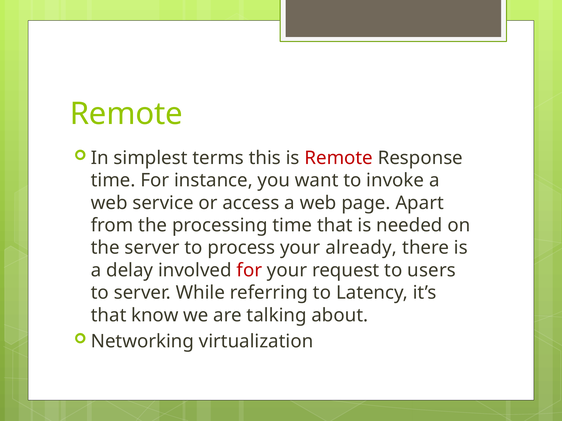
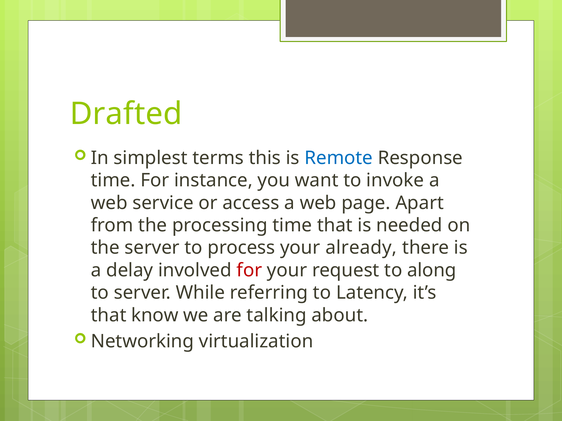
Remote: Remote -> Drafted (126, 114)
Remote colour: red -> blue (339, 158)
users: users -> along (432, 271)
